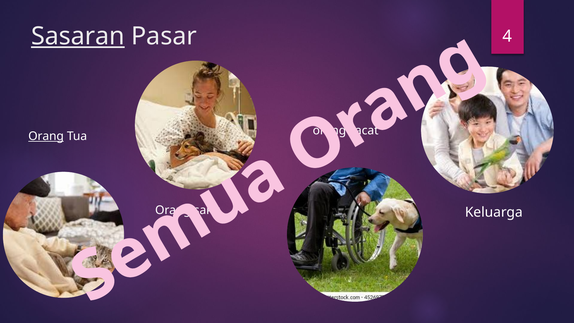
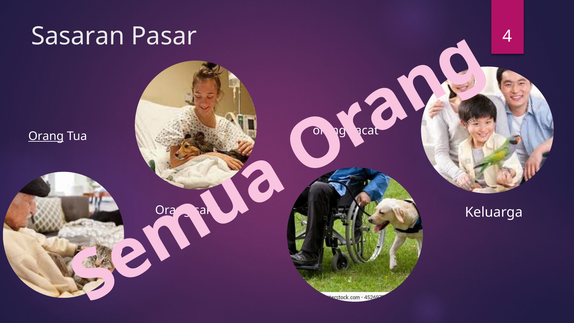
Sasaran underline: present -> none (78, 36)
